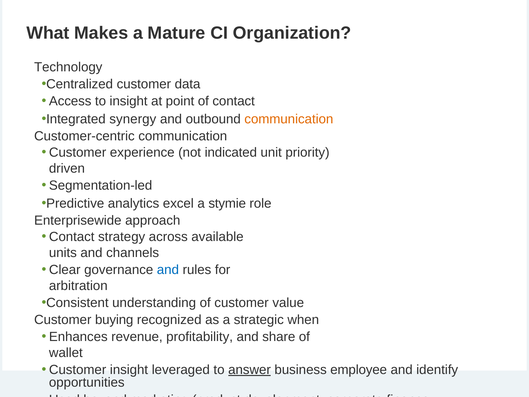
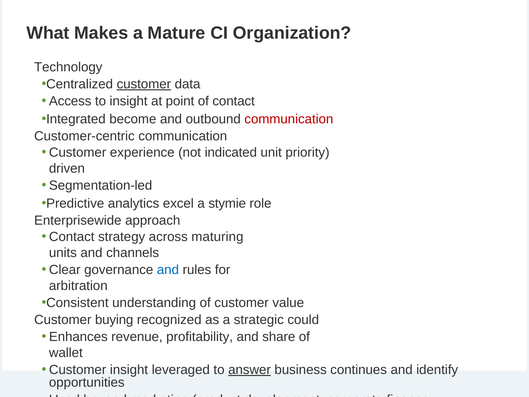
customer underline: none -> present (144, 84)
synergy: synergy -> become (133, 119)
communication colour: orange -> red (289, 119)
available: available -> maturing (217, 237)
when: when -> could (303, 320)
employee: employee -> continues (359, 370)
